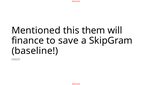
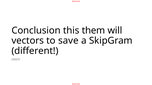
Mentioned: Mentioned -> Conclusion (36, 31)
finance: finance -> vectors (28, 41)
baseline: baseline -> different (35, 51)
